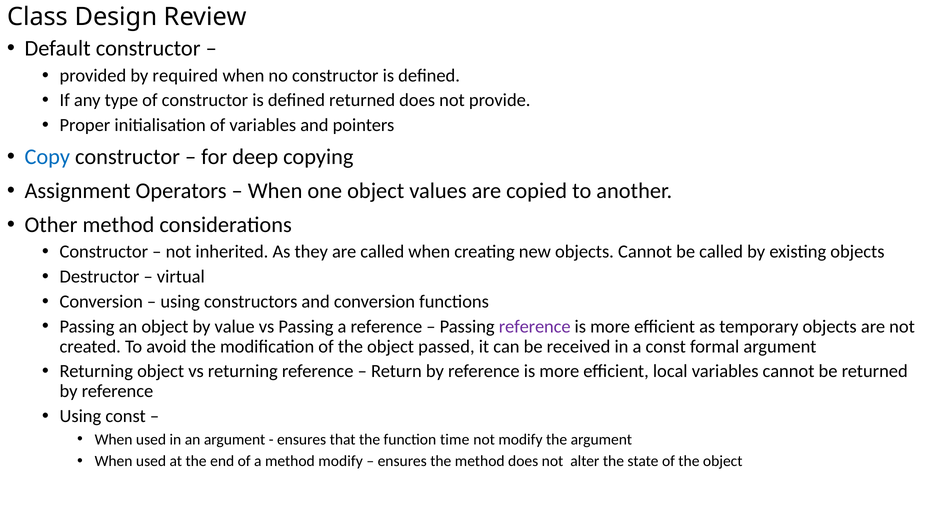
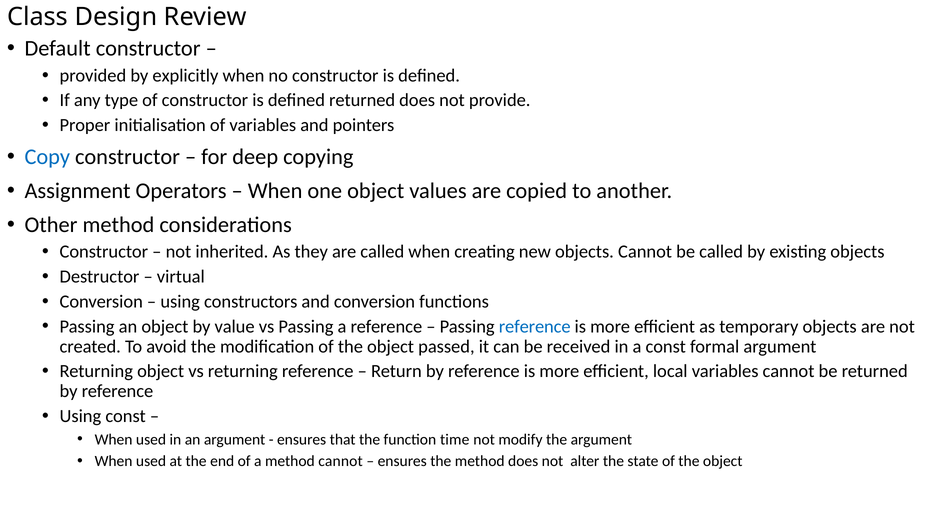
required: required -> explicitly (185, 76)
reference colour: purple -> blue (535, 326)
method modify: modify -> cannot (340, 461)
